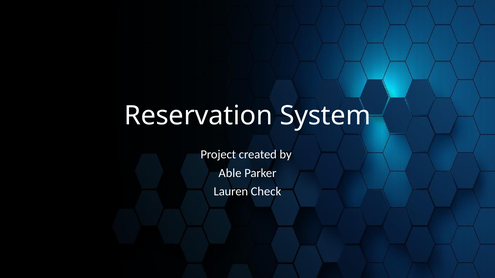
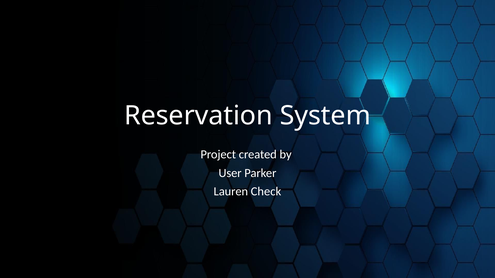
Able: Able -> User (230, 173)
